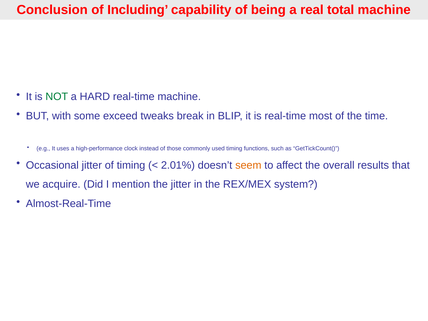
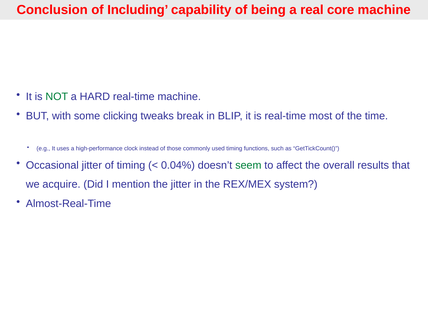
total: total -> core (341, 10)
exceed: exceed -> clicking (120, 116)
2.01%: 2.01% -> 0.04% (178, 165)
seem colour: orange -> green (248, 165)
